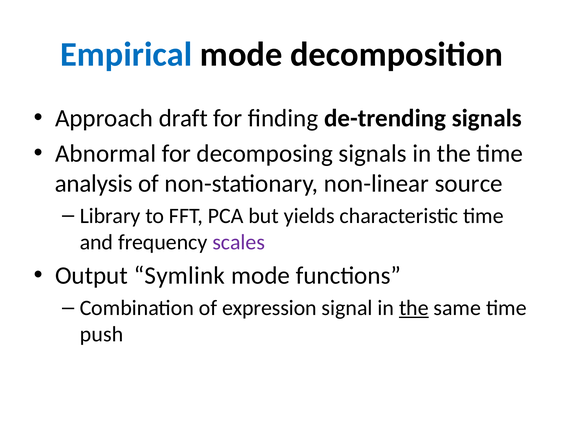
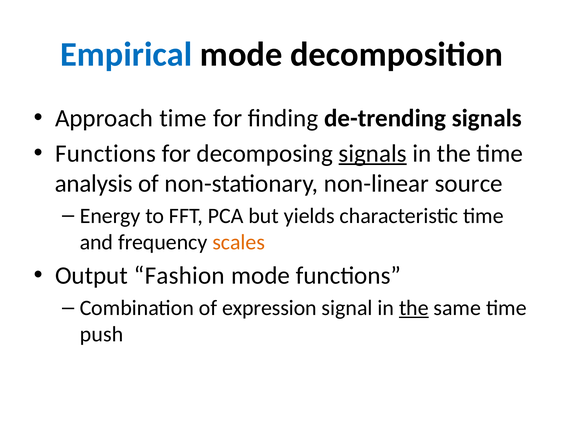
Approach draft: draft -> time (183, 118)
Abnormal: Abnormal -> Functions (105, 153)
signals underline: none -> present (373, 153)
Library: Library -> Energy (110, 216)
scales colour: purple -> orange (239, 242)
Symlink: Symlink -> Fashion (179, 276)
